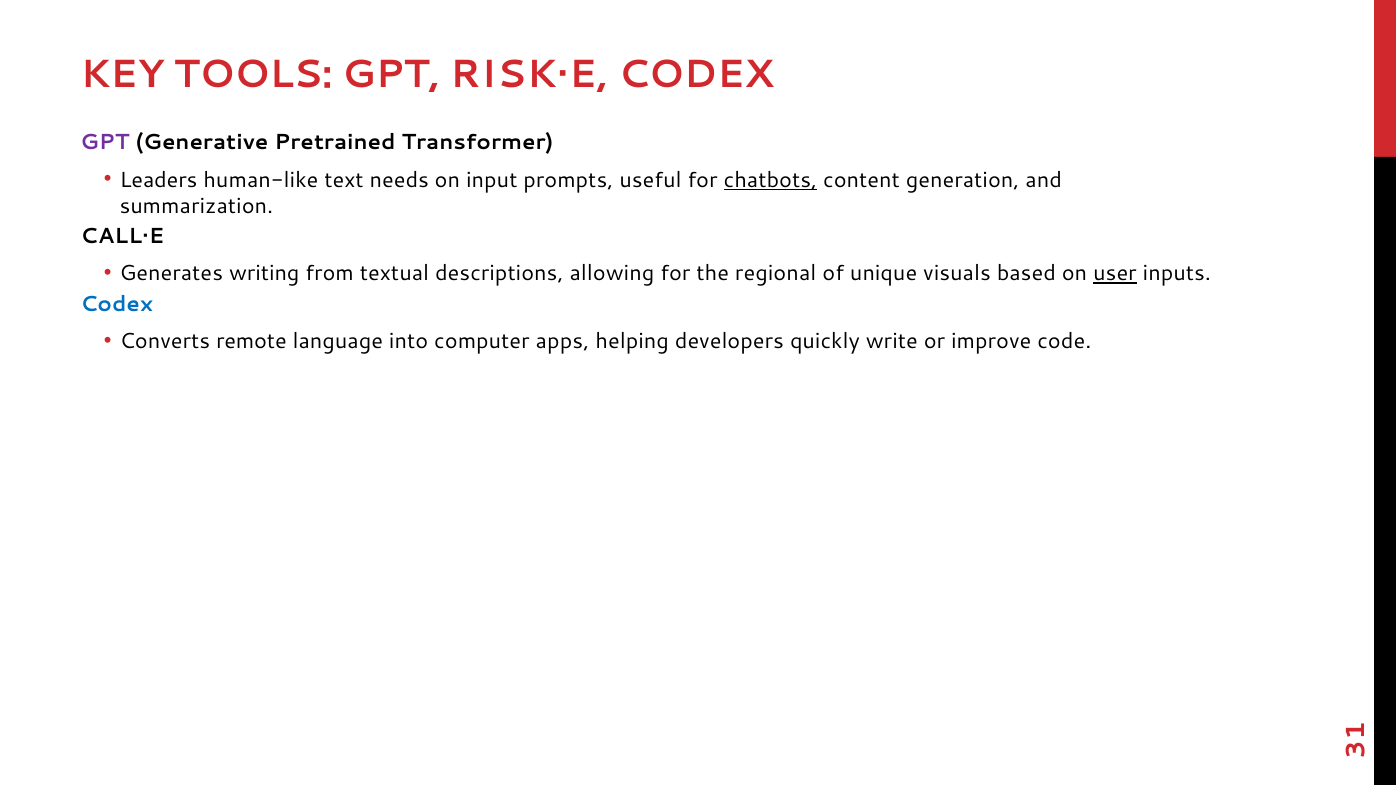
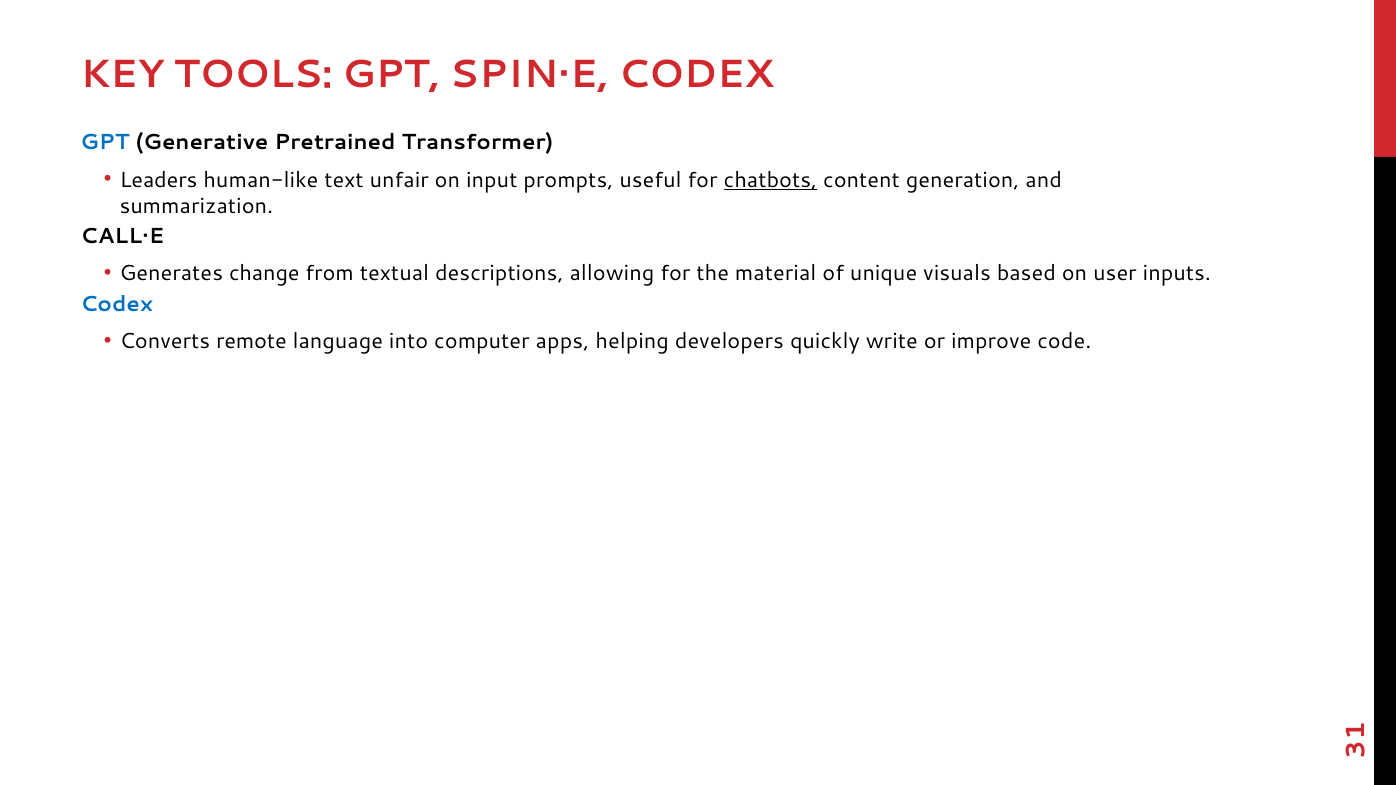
RISK·E: RISK·E -> SPIN·E (529, 75)
GPT colour: purple -> blue (105, 143)
needs: needs -> unfair (399, 180)
writing: writing -> change (264, 274)
regional: regional -> material (776, 274)
user underline: present -> none (1115, 274)
